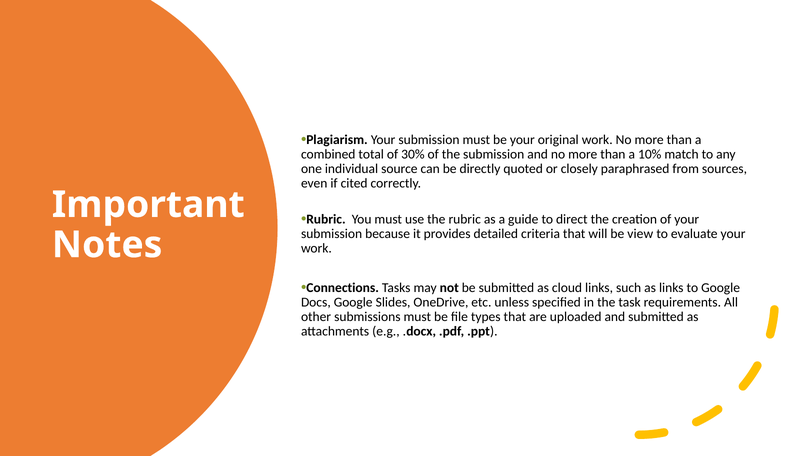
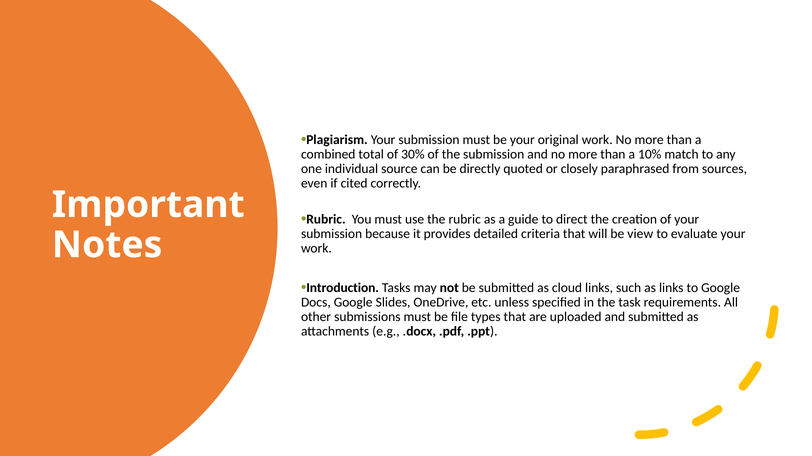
Connections: Connections -> Introduction (343, 288)
